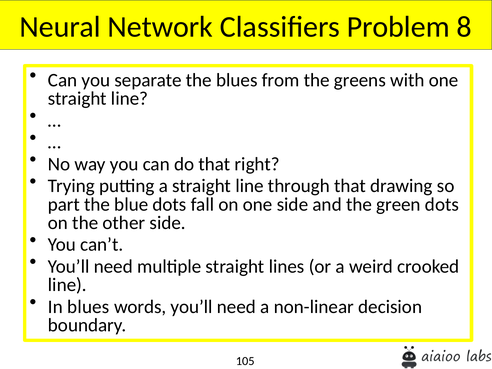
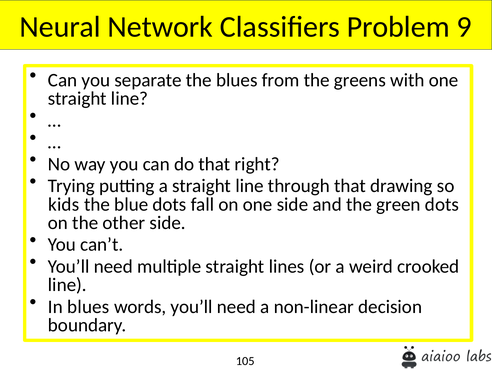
8: 8 -> 9 (464, 27)
part: part -> kids (64, 204)
